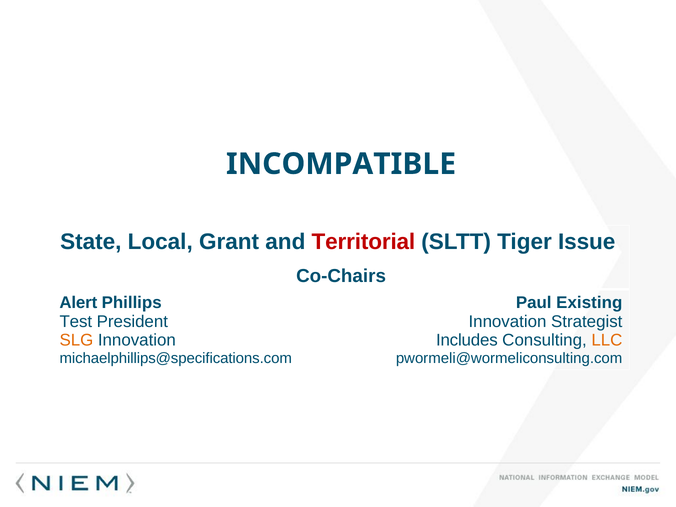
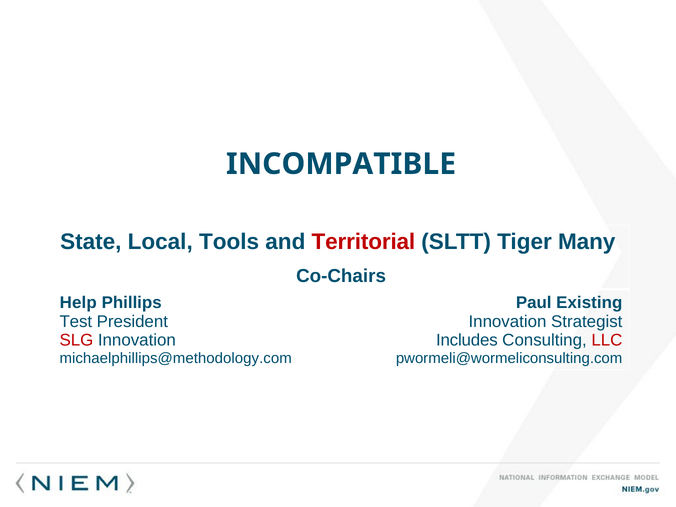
Grant: Grant -> Tools (229, 242)
Issue: Issue -> Many (587, 242)
Alert: Alert -> Help (78, 303)
SLG colour: orange -> red (76, 340)
LLC colour: orange -> red (607, 340)
michaelphillips@specifications.com: michaelphillips@specifications.com -> michaelphillips@methodology.com (176, 358)
